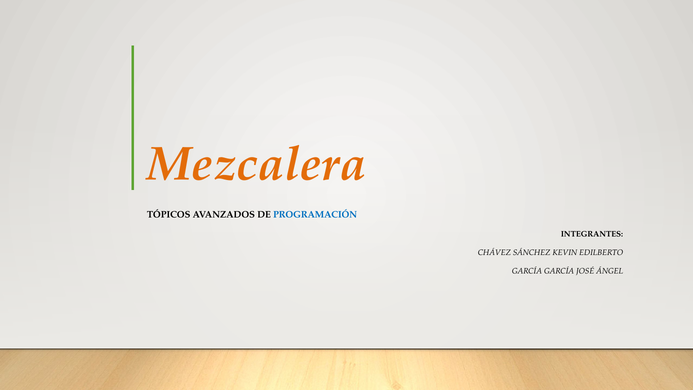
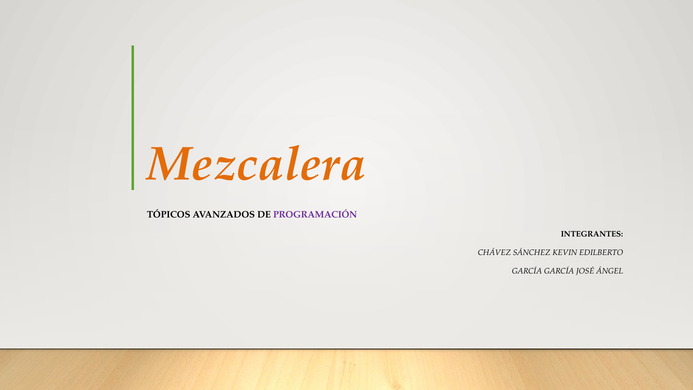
PROGRAMACIÓN colour: blue -> purple (315, 214)
